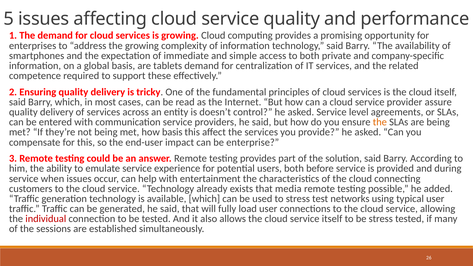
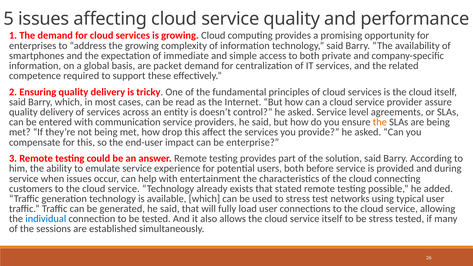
tablets: tablets -> packet (168, 66)
how basis: basis -> drop (172, 132)
media: media -> stated (288, 189)
individual colour: red -> blue (46, 219)
